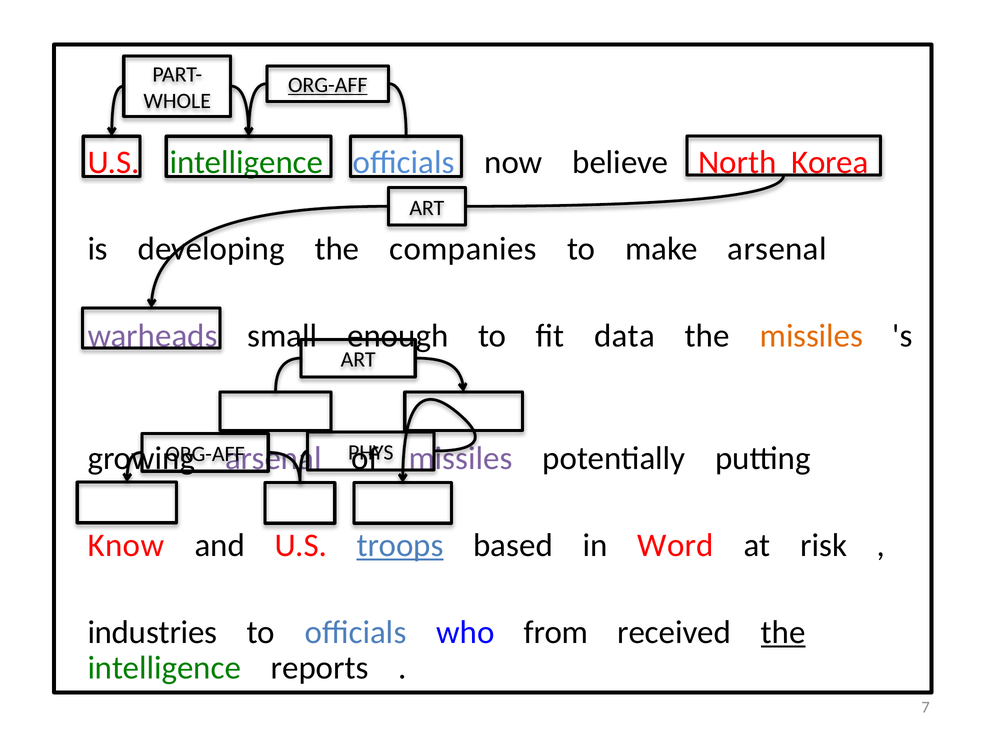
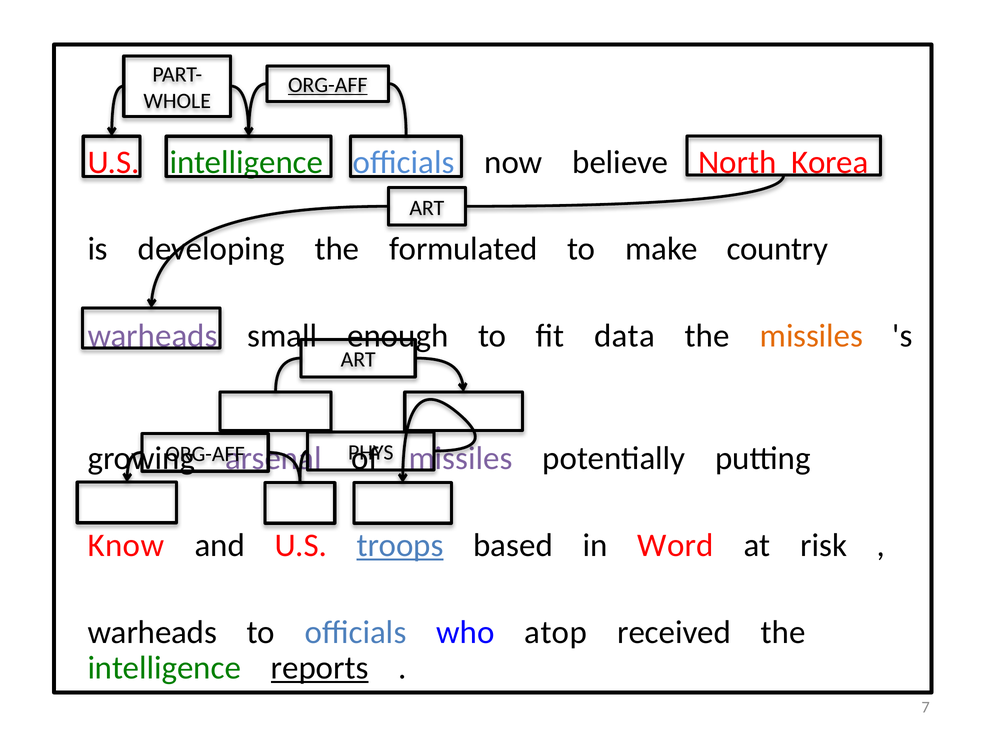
companies: companies -> formulated (463, 249)
make arsenal: arsenal -> country (777, 249)
industries: industries -> warheads (152, 633)
from: from -> atop (556, 633)
the underline: present -> none (783, 633)
reports underline: none -> present (320, 668)
